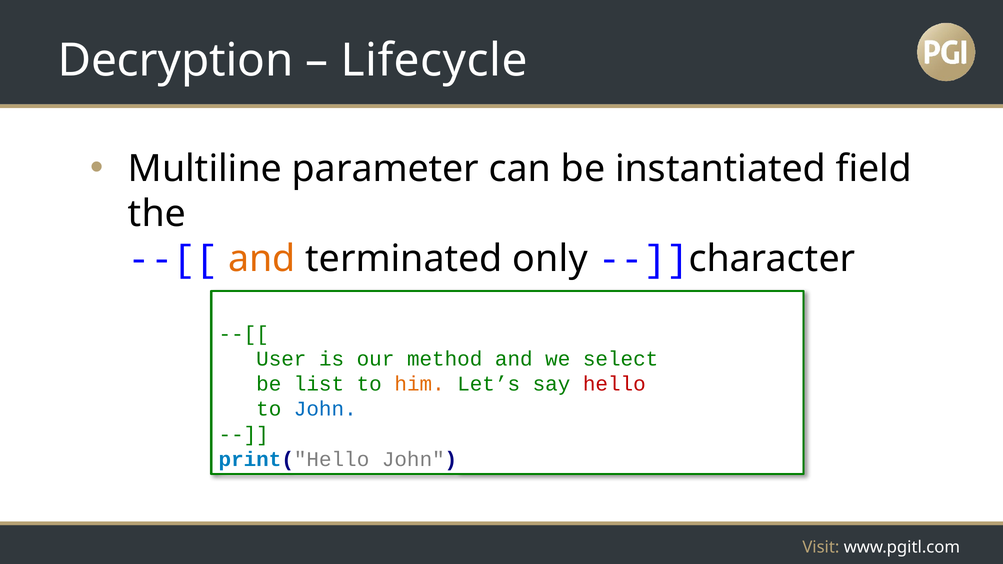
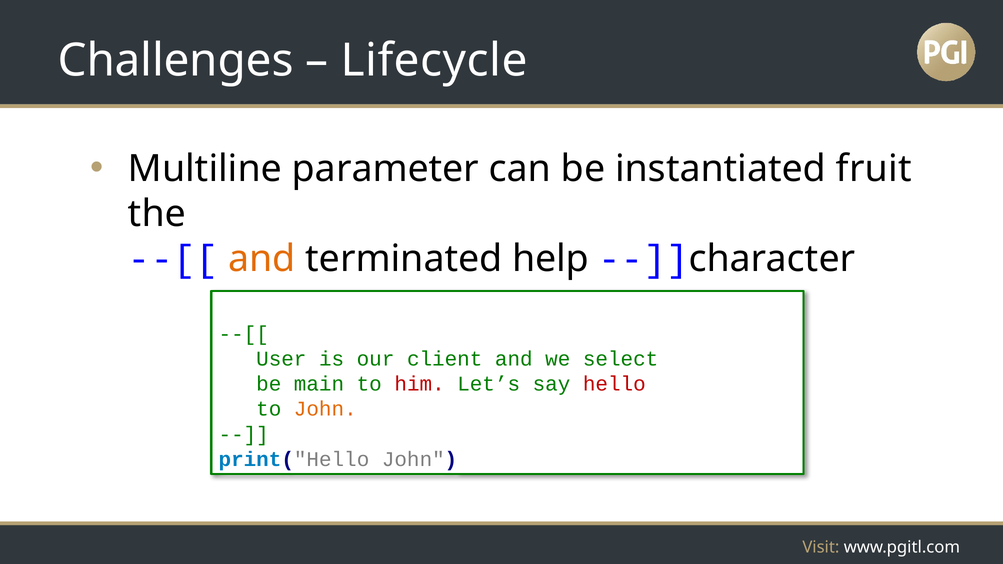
Decryption: Decryption -> Challenges (176, 61)
field: field -> fruit (874, 169)
only: only -> help (551, 259)
method: method -> client (445, 359)
list: list -> main (319, 384)
him colour: orange -> red (420, 384)
John colour: blue -> orange (325, 409)
